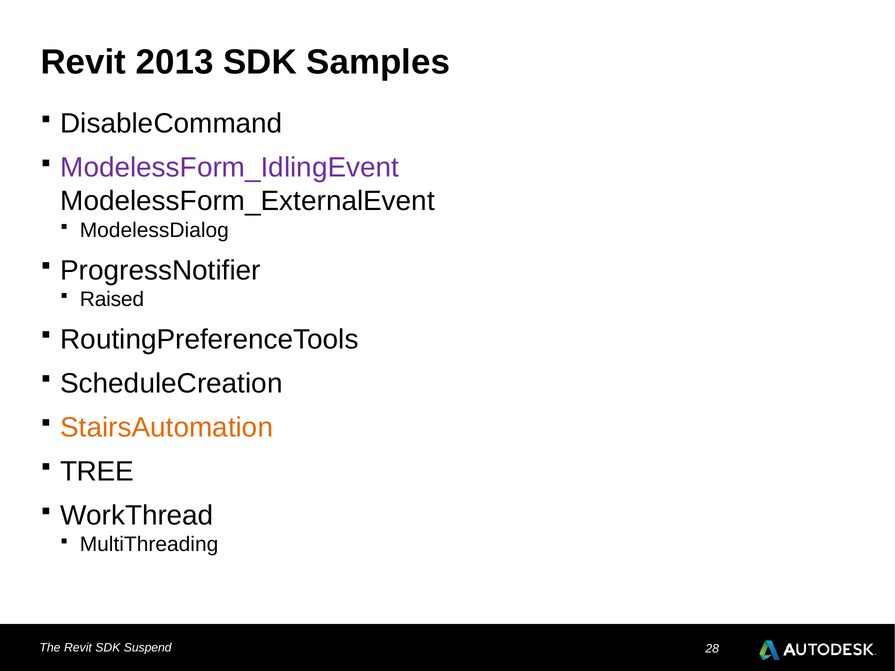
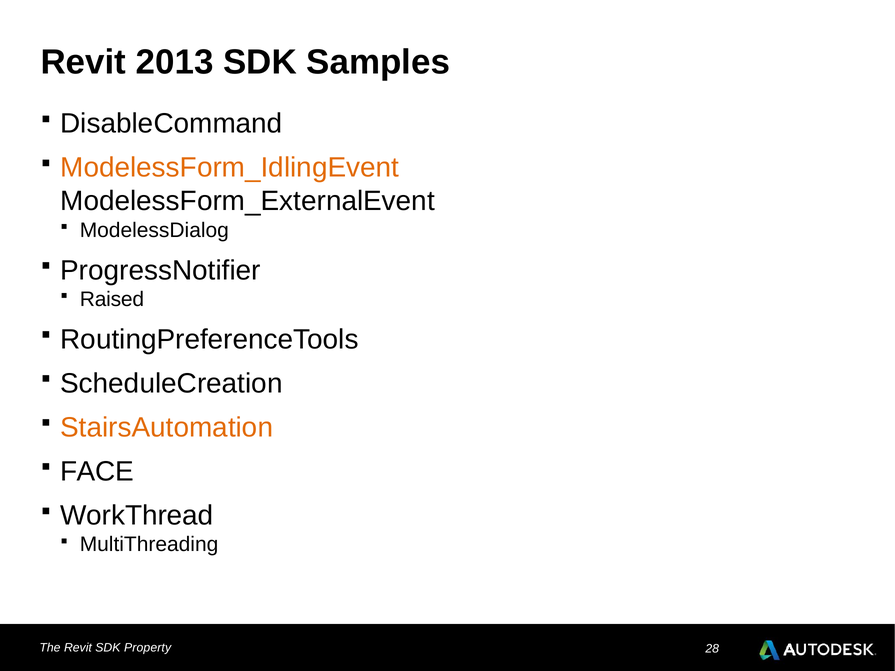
ModelessForm_IdlingEvent colour: purple -> orange (230, 168)
TREE: TREE -> FACE (97, 472)
Suspend: Suspend -> Property (148, 648)
